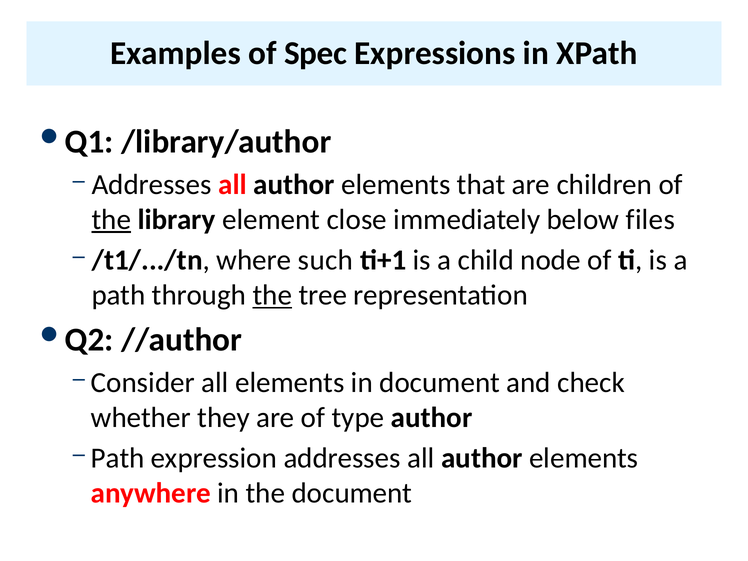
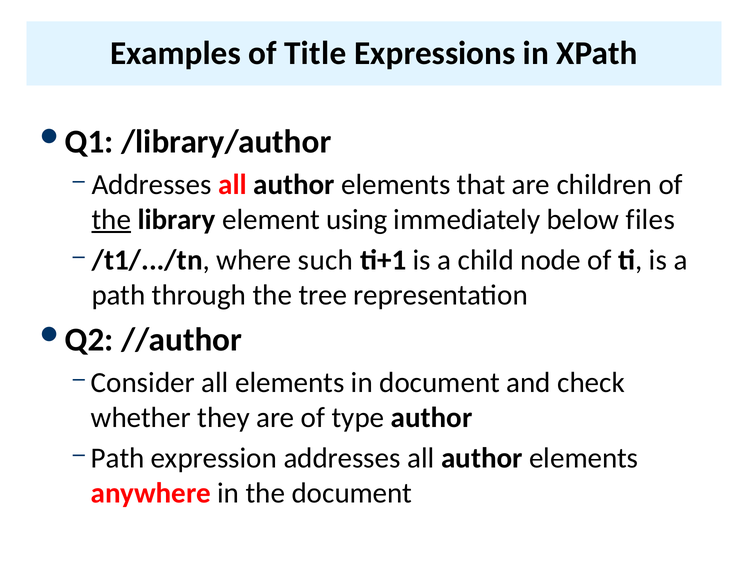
Spec: Spec -> Title (315, 53)
close: close -> using (357, 219)
the underline: present -> none (272, 295)
